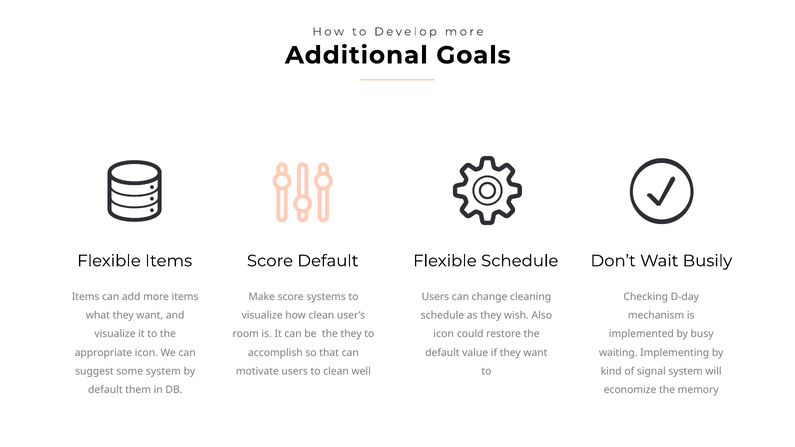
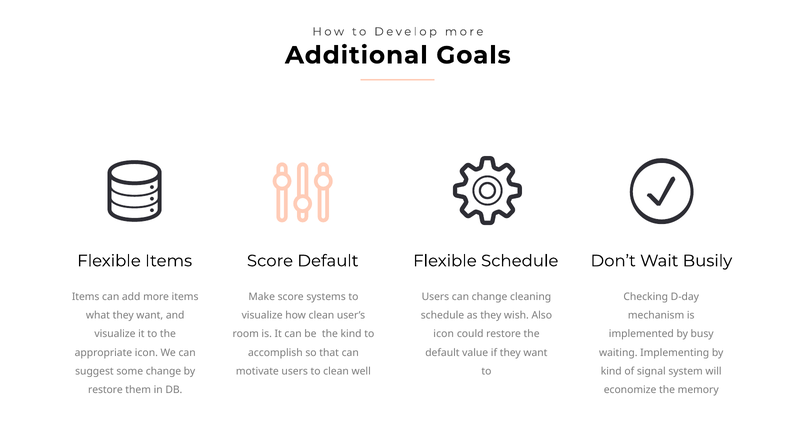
the they: they -> kind (351, 334)
some system: system -> change (163, 372)
default: default -> restore (105, 390)
